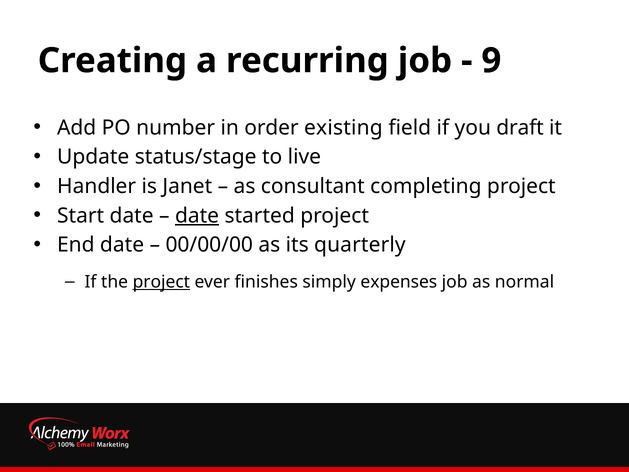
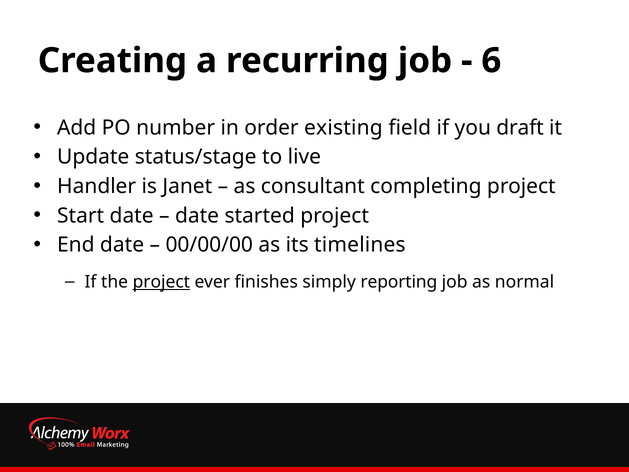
9: 9 -> 6 (491, 61)
date underline: present -> none (197, 216)
quarterly: quarterly -> timelines (360, 245)
expenses: expenses -> reporting (399, 282)
